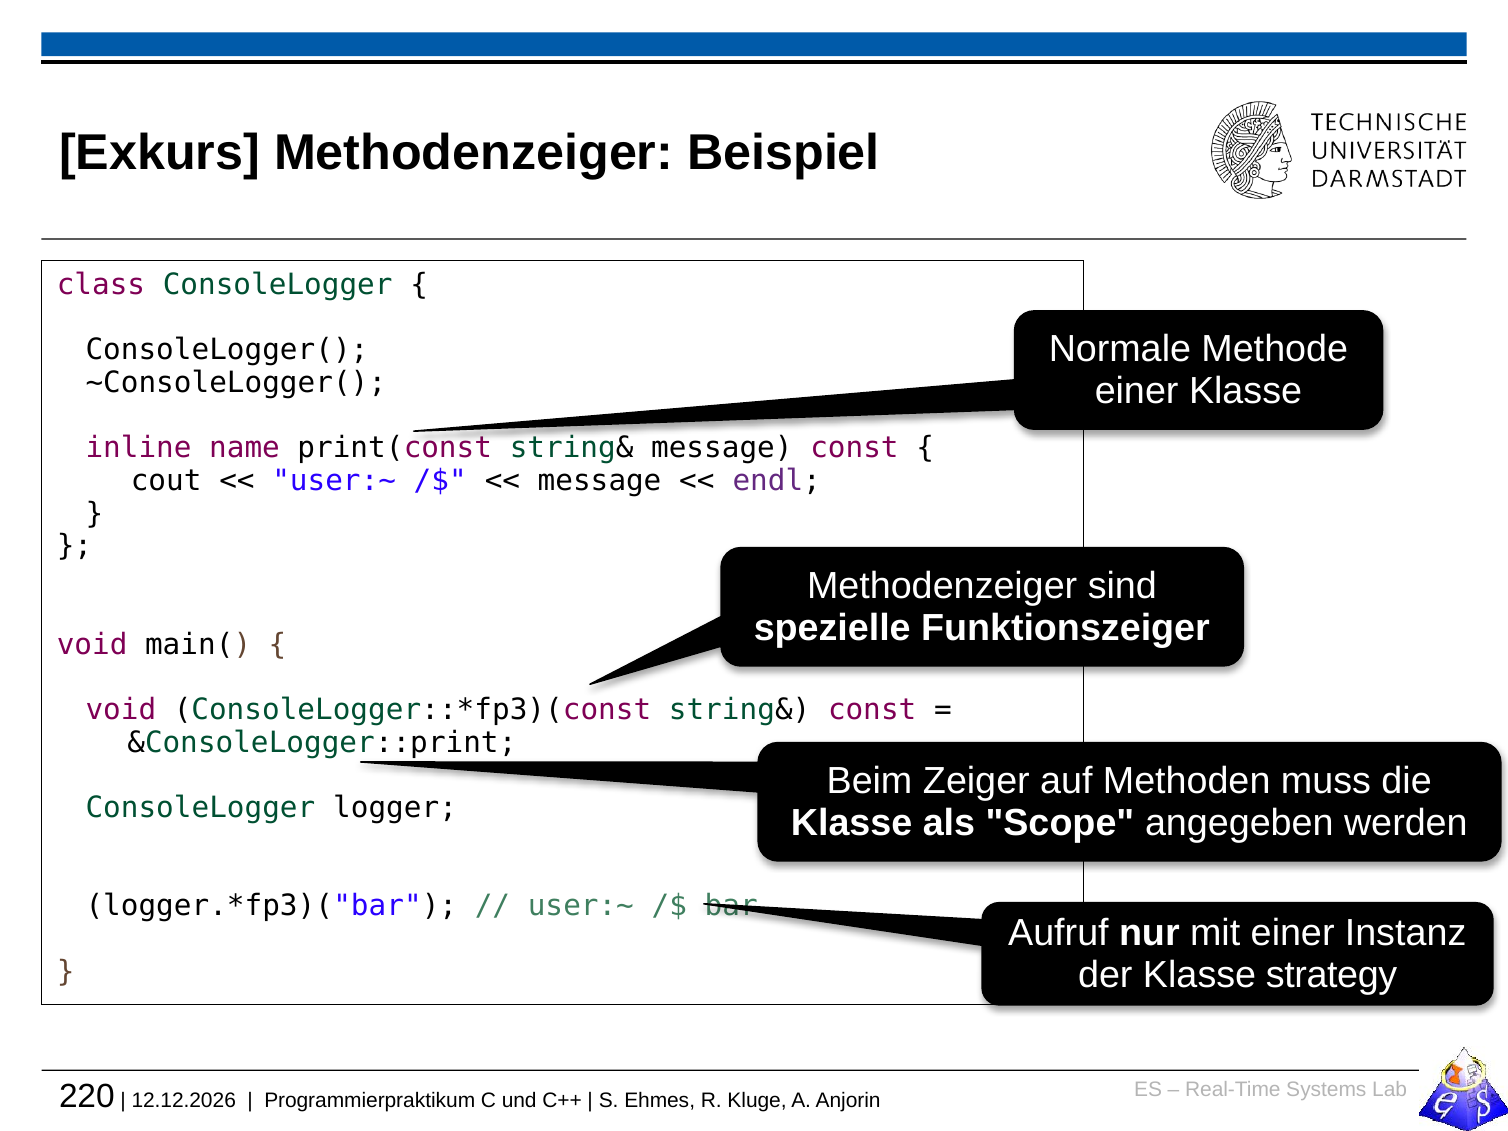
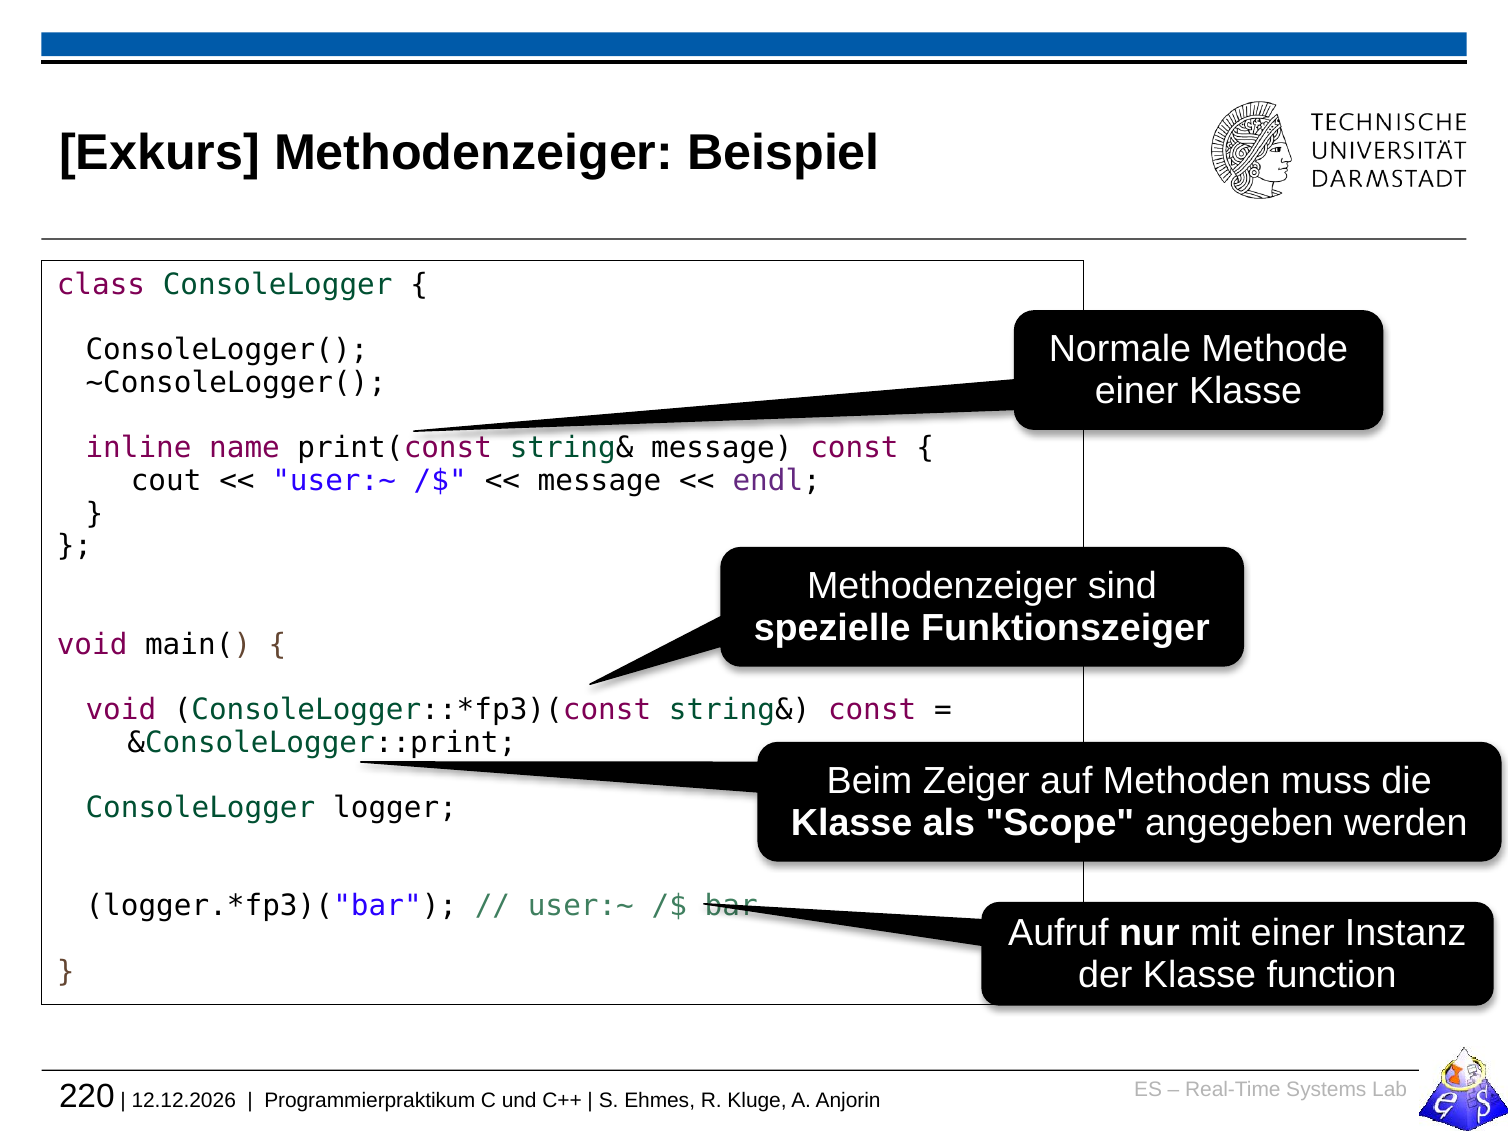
strategy: strategy -> function (1332, 975)
